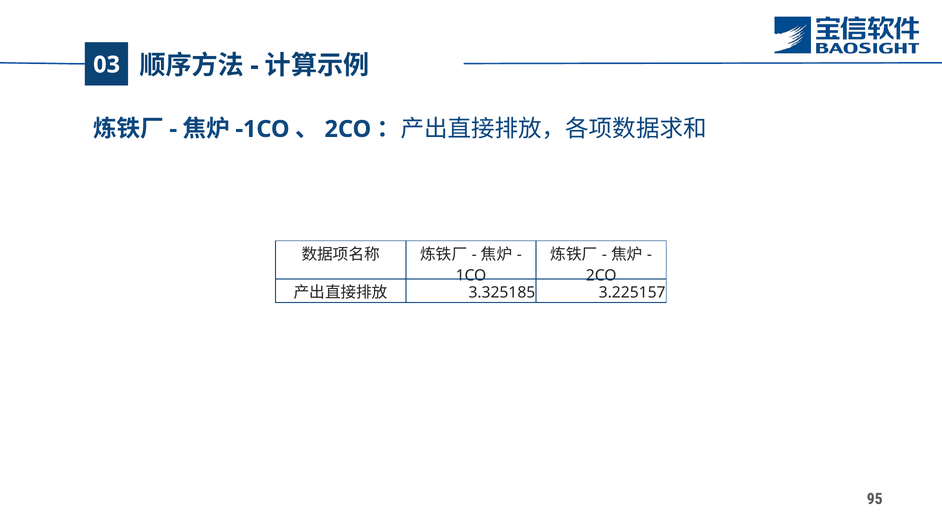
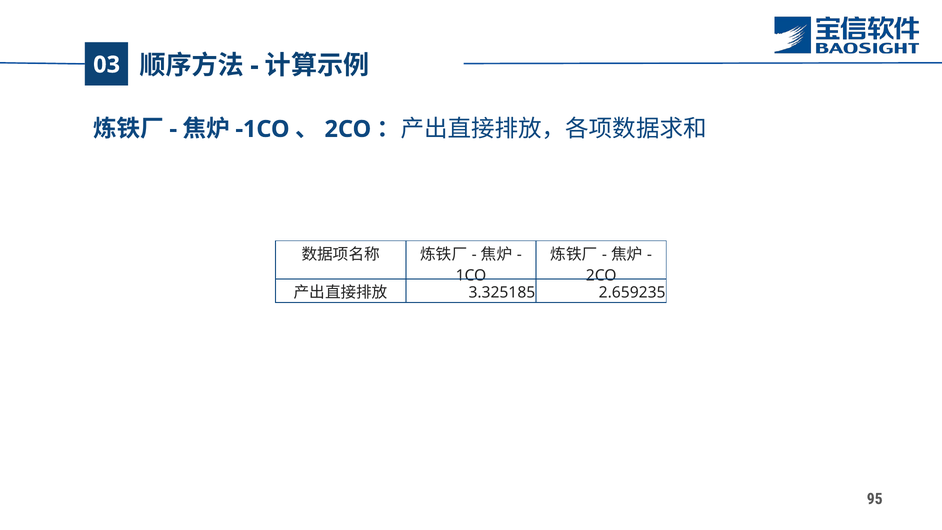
3.225157: 3.225157 -> 2.659235 (632, 293)
